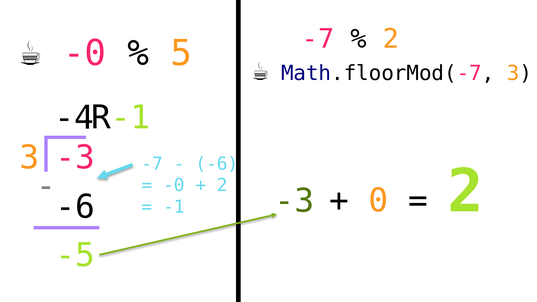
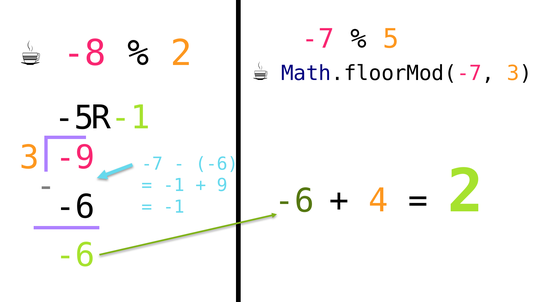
-0: -0 -> -8 (85, 53)
5: 5 -> 2 (181, 53)
2: 2 -> 5 (391, 39)
-4: -4 -> -5 (74, 118)
-3: -3 -> -9 (75, 158)
-0: -0 -> -1 (174, 185)
2: 2 -> 9 (222, 185)
0: 0 -> 4 (378, 201)
-3: -3 -> -6 (294, 201)
-5: -5 -> -6 (75, 255)
